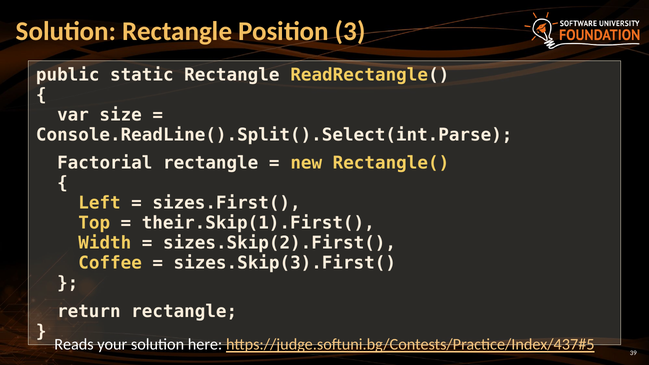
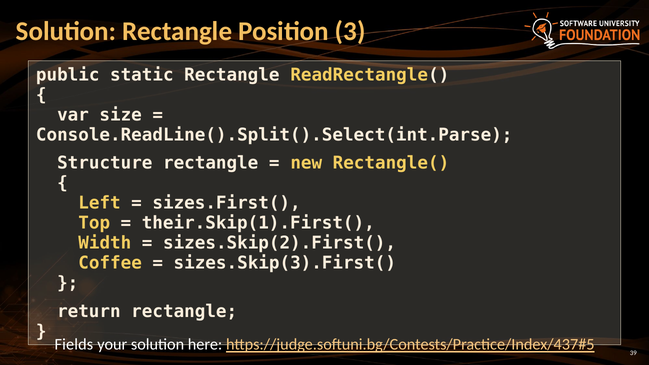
Factorial: Factorial -> Structure (105, 163)
Reads: Reads -> Fields (74, 345)
